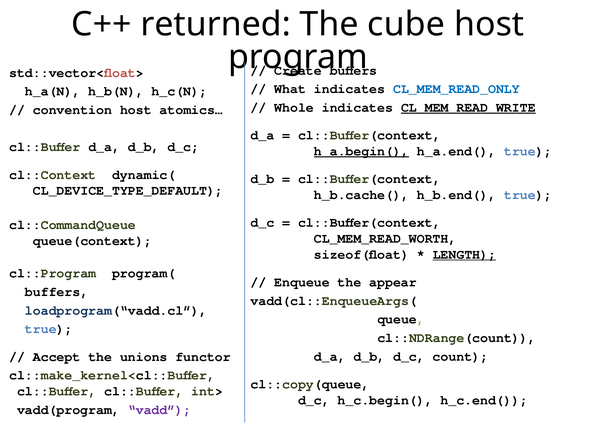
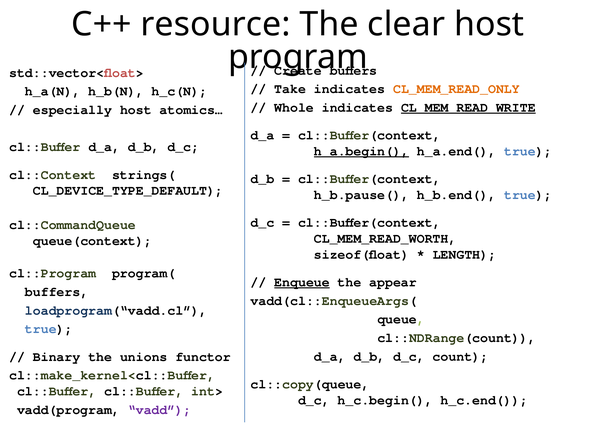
returned: returned -> resource (216, 24)
cube: cube -> clear (406, 24)
What: What -> Take (290, 89)
CL_MEM_READ_ONLY colour: blue -> orange (456, 89)
convention: convention -> especially (72, 110)
dynamic(: dynamic( -> strings( (144, 175)
h_b.cache(: h_b.cache( -> h_b.pause( (361, 195)
LENGTH underline: present -> none (464, 254)
Enqueue underline: none -> present (302, 282)
Accept: Accept -> Binary (57, 357)
